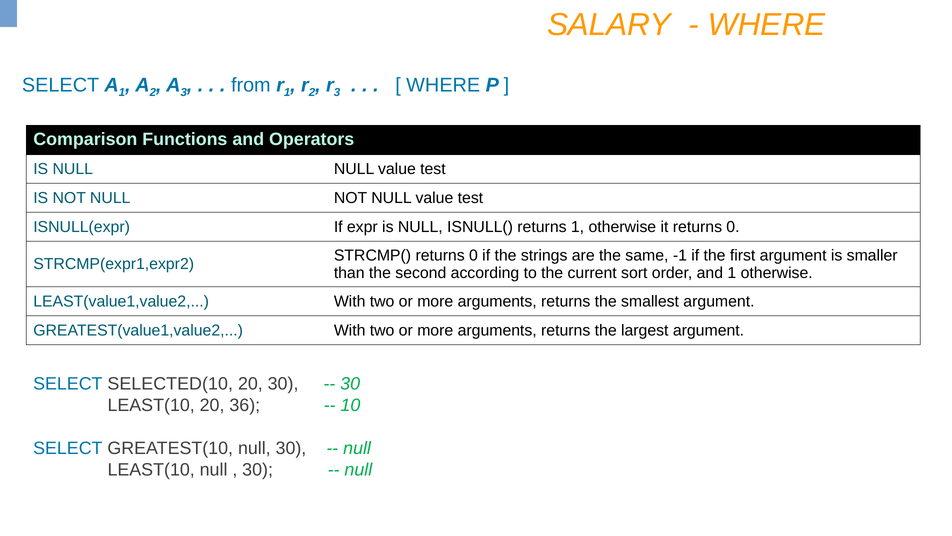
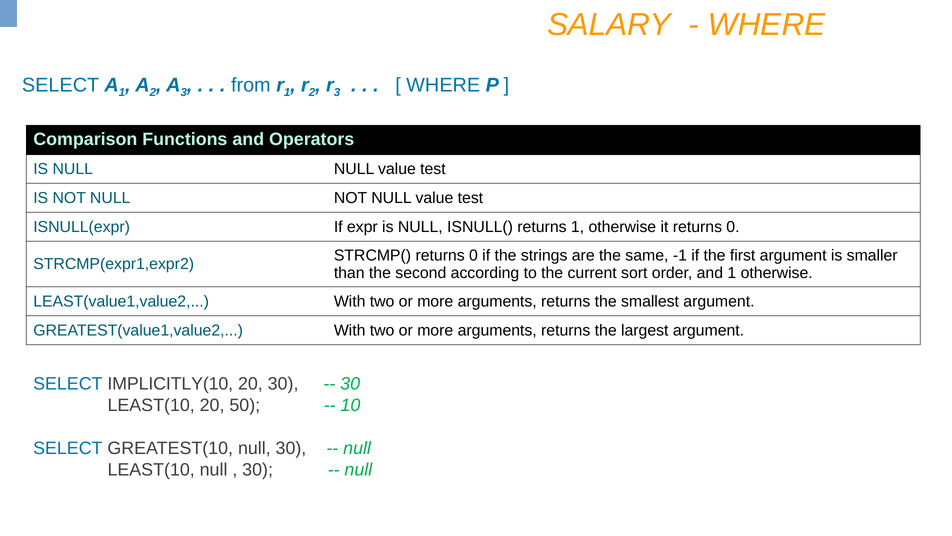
SELECTED(10: SELECTED(10 -> IMPLICITLY(10 (170, 384)
36: 36 -> 50 (245, 405)
